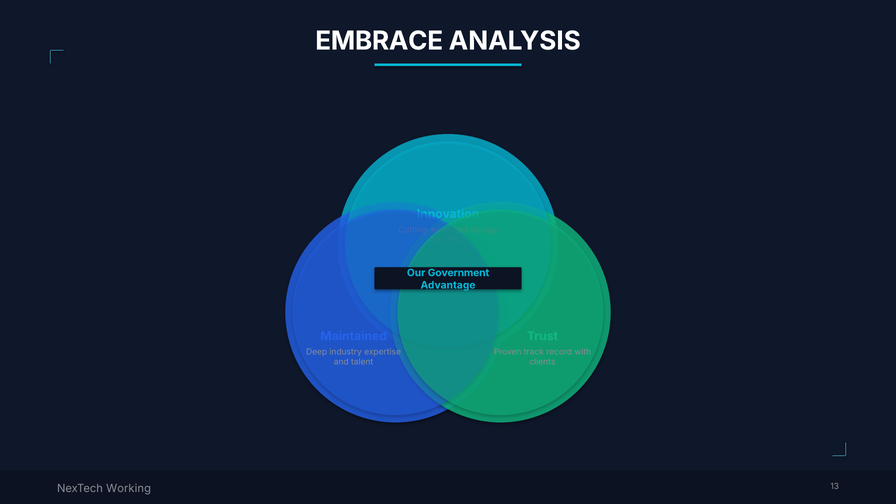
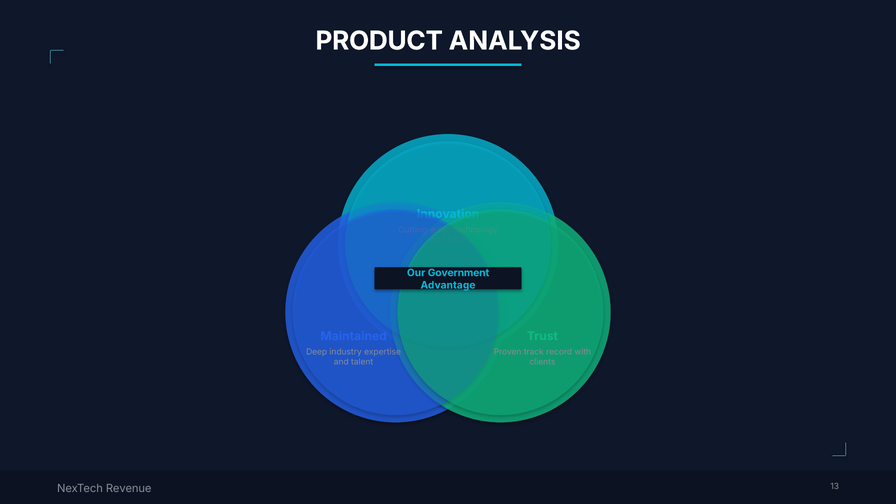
EMBRACE: EMBRACE -> PRODUCT (379, 41)
Working: Working -> Revenue (129, 489)
